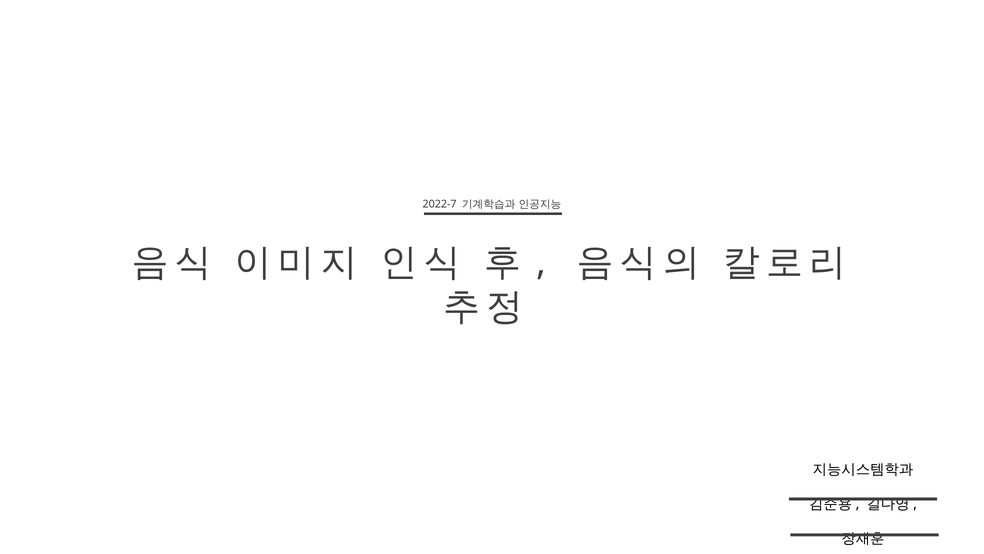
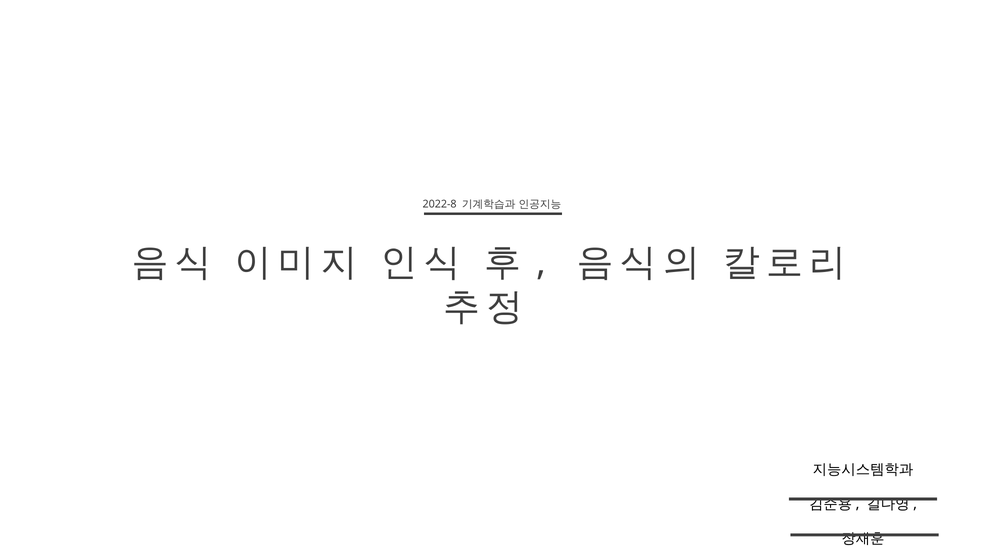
2022-7: 2022-7 -> 2022-8 (440, 204)
